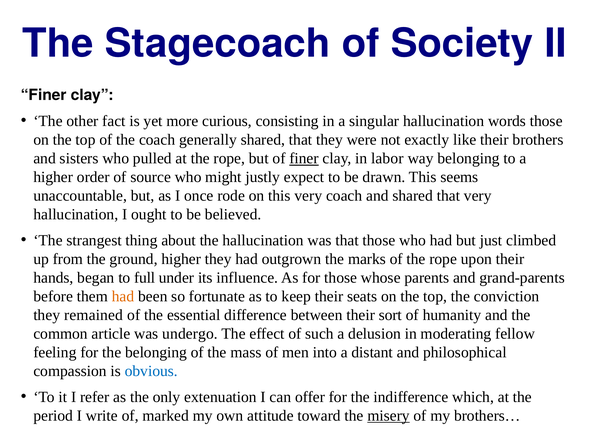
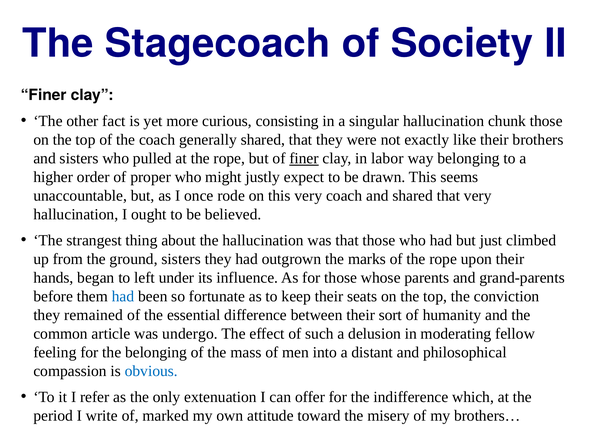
words: words -> chunk (507, 121)
source: source -> proper (151, 177)
ground higher: higher -> sisters (181, 259)
full: full -> left (145, 278)
had colour: orange -> blue (123, 297)
misery underline: present -> none (389, 416)
